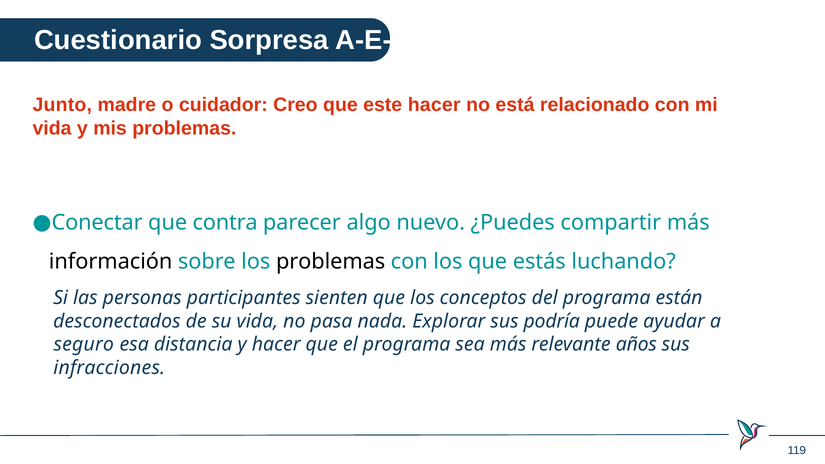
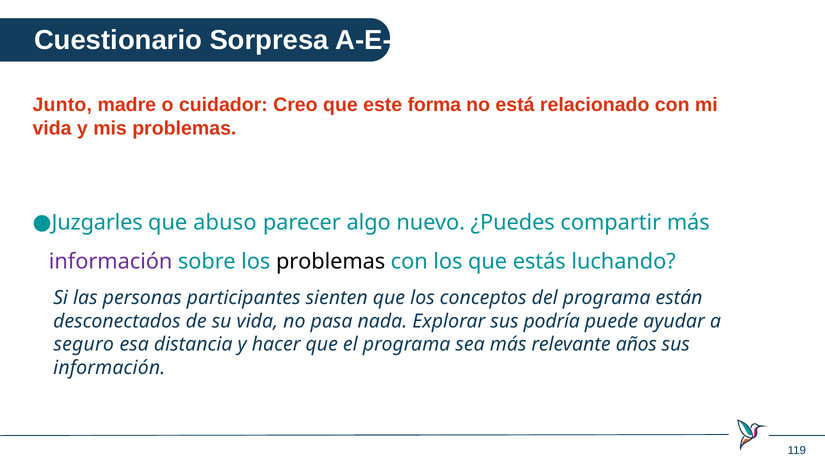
este hacer: hacer -> forma (434, 105)
Conectar: Conectar -> Juzgarles (97, 223)
contra: contra -> abuso (225, 223)
información colour: black -> purple (111, 262)
infracciones: infracciones -> información (109, 368)
